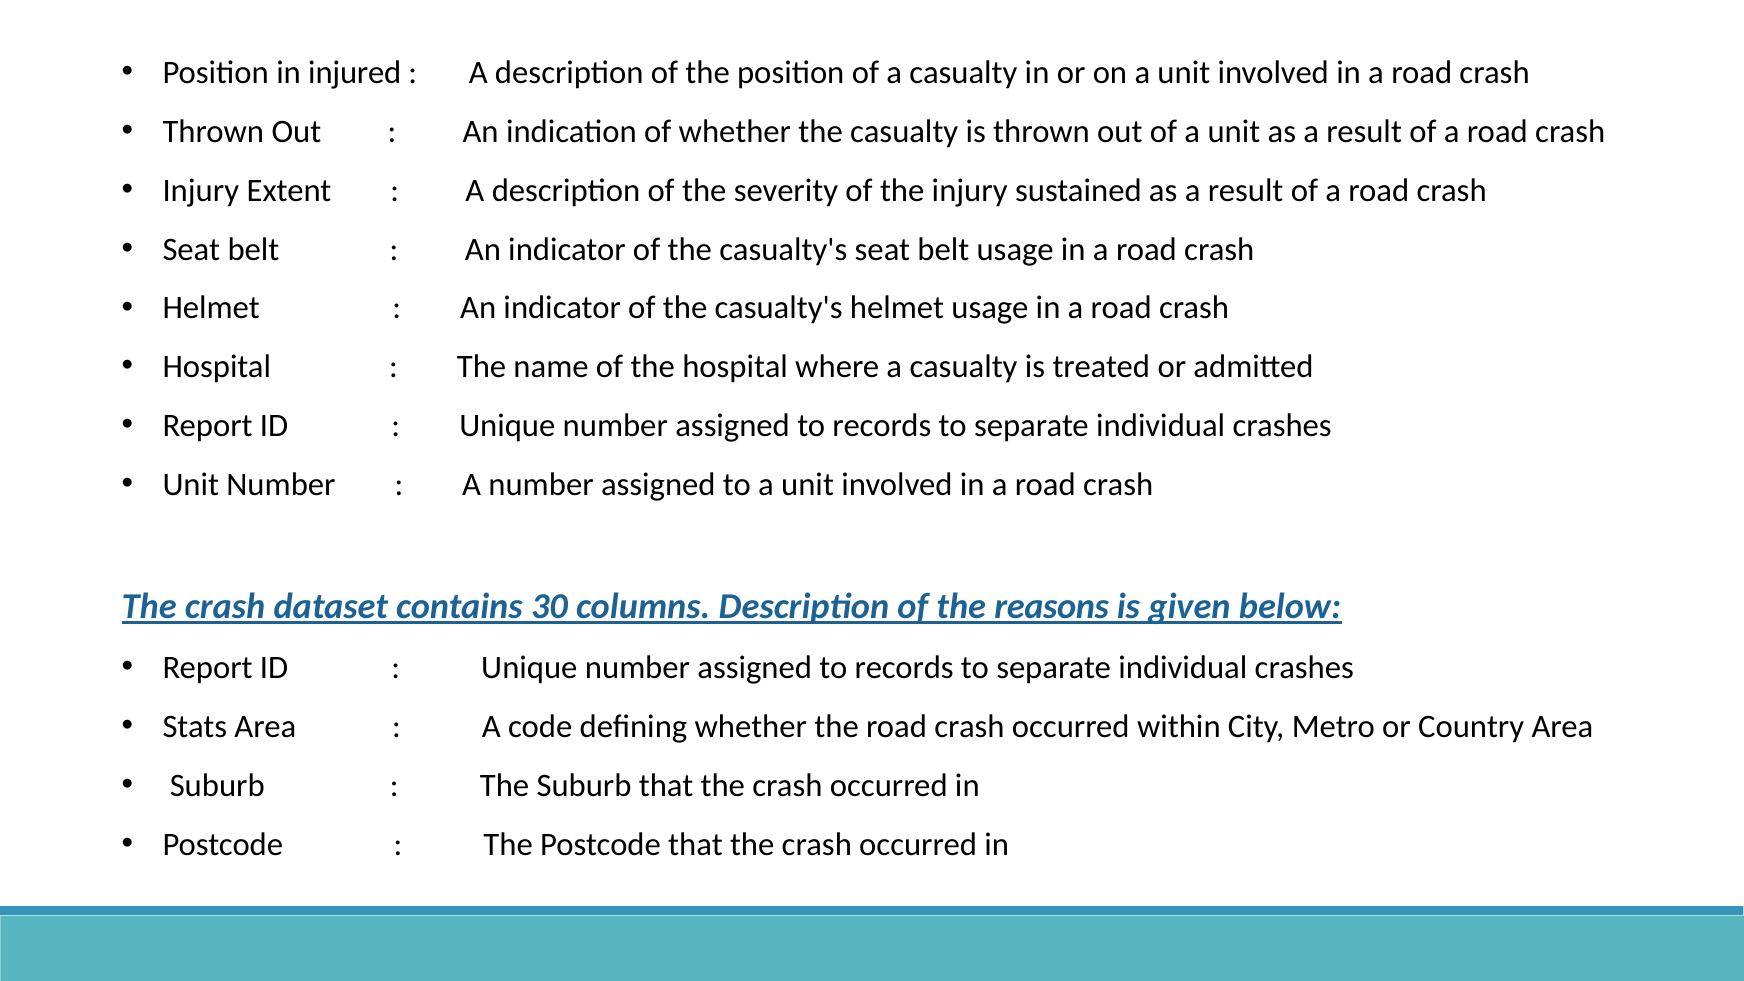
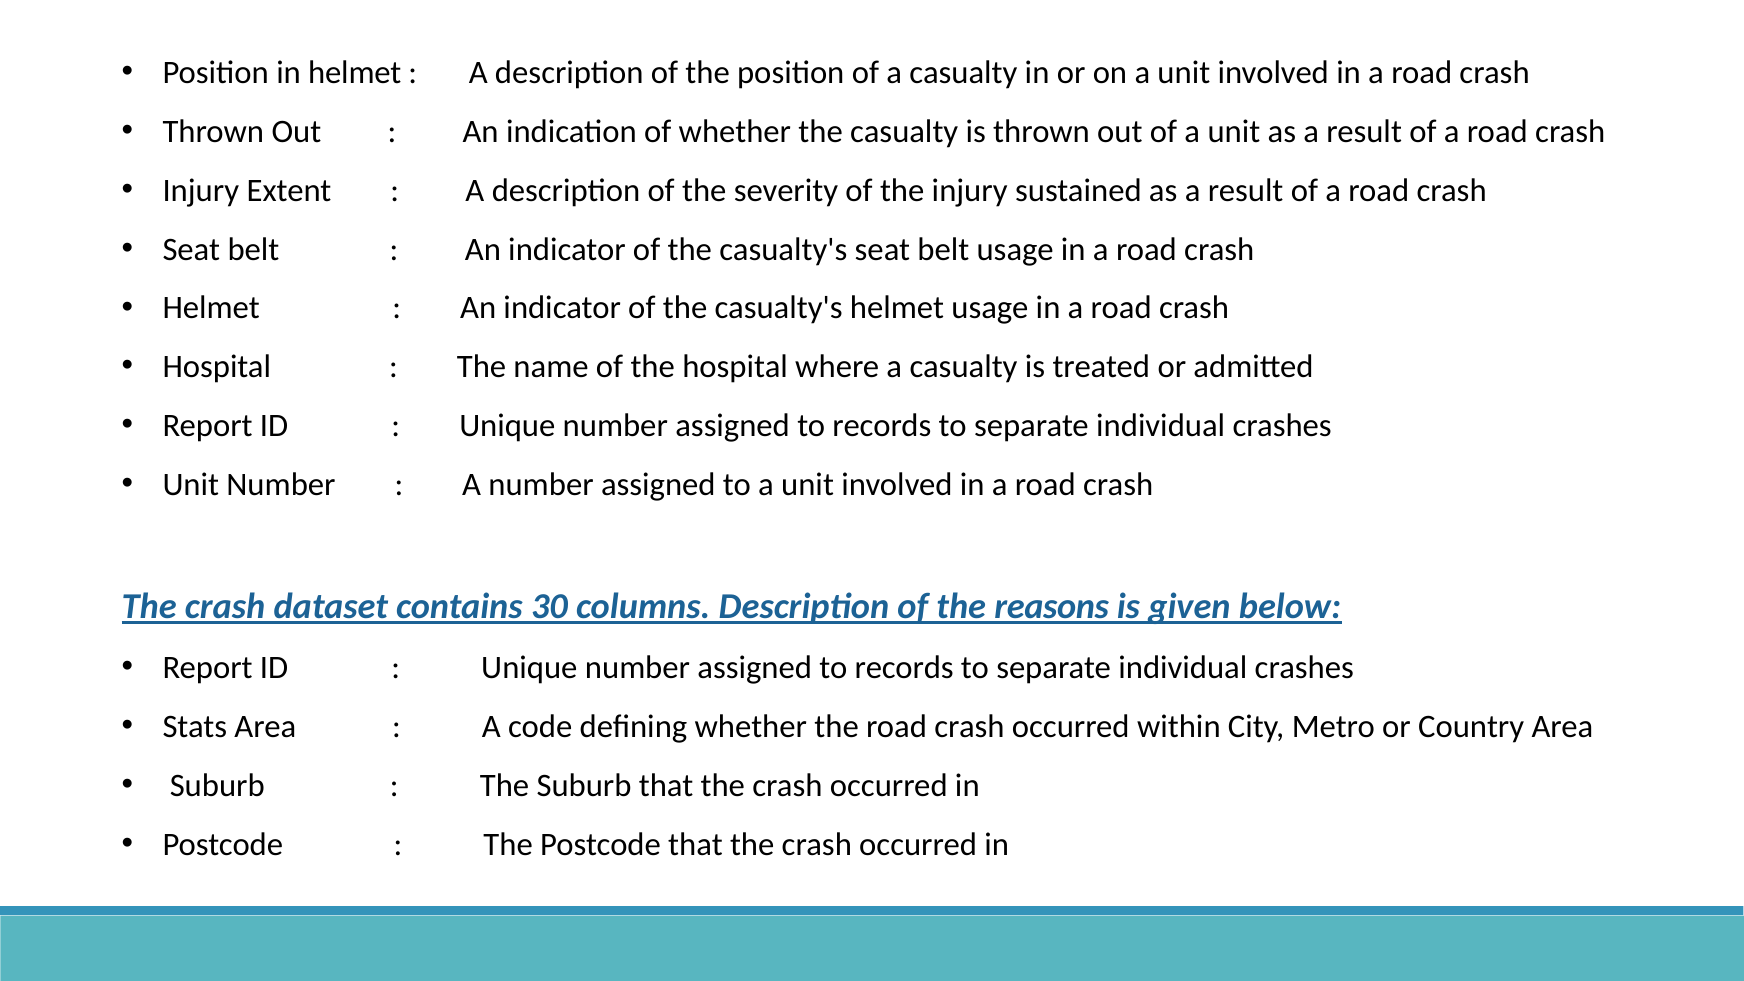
in injured: injured -> helmet (355, 73)
